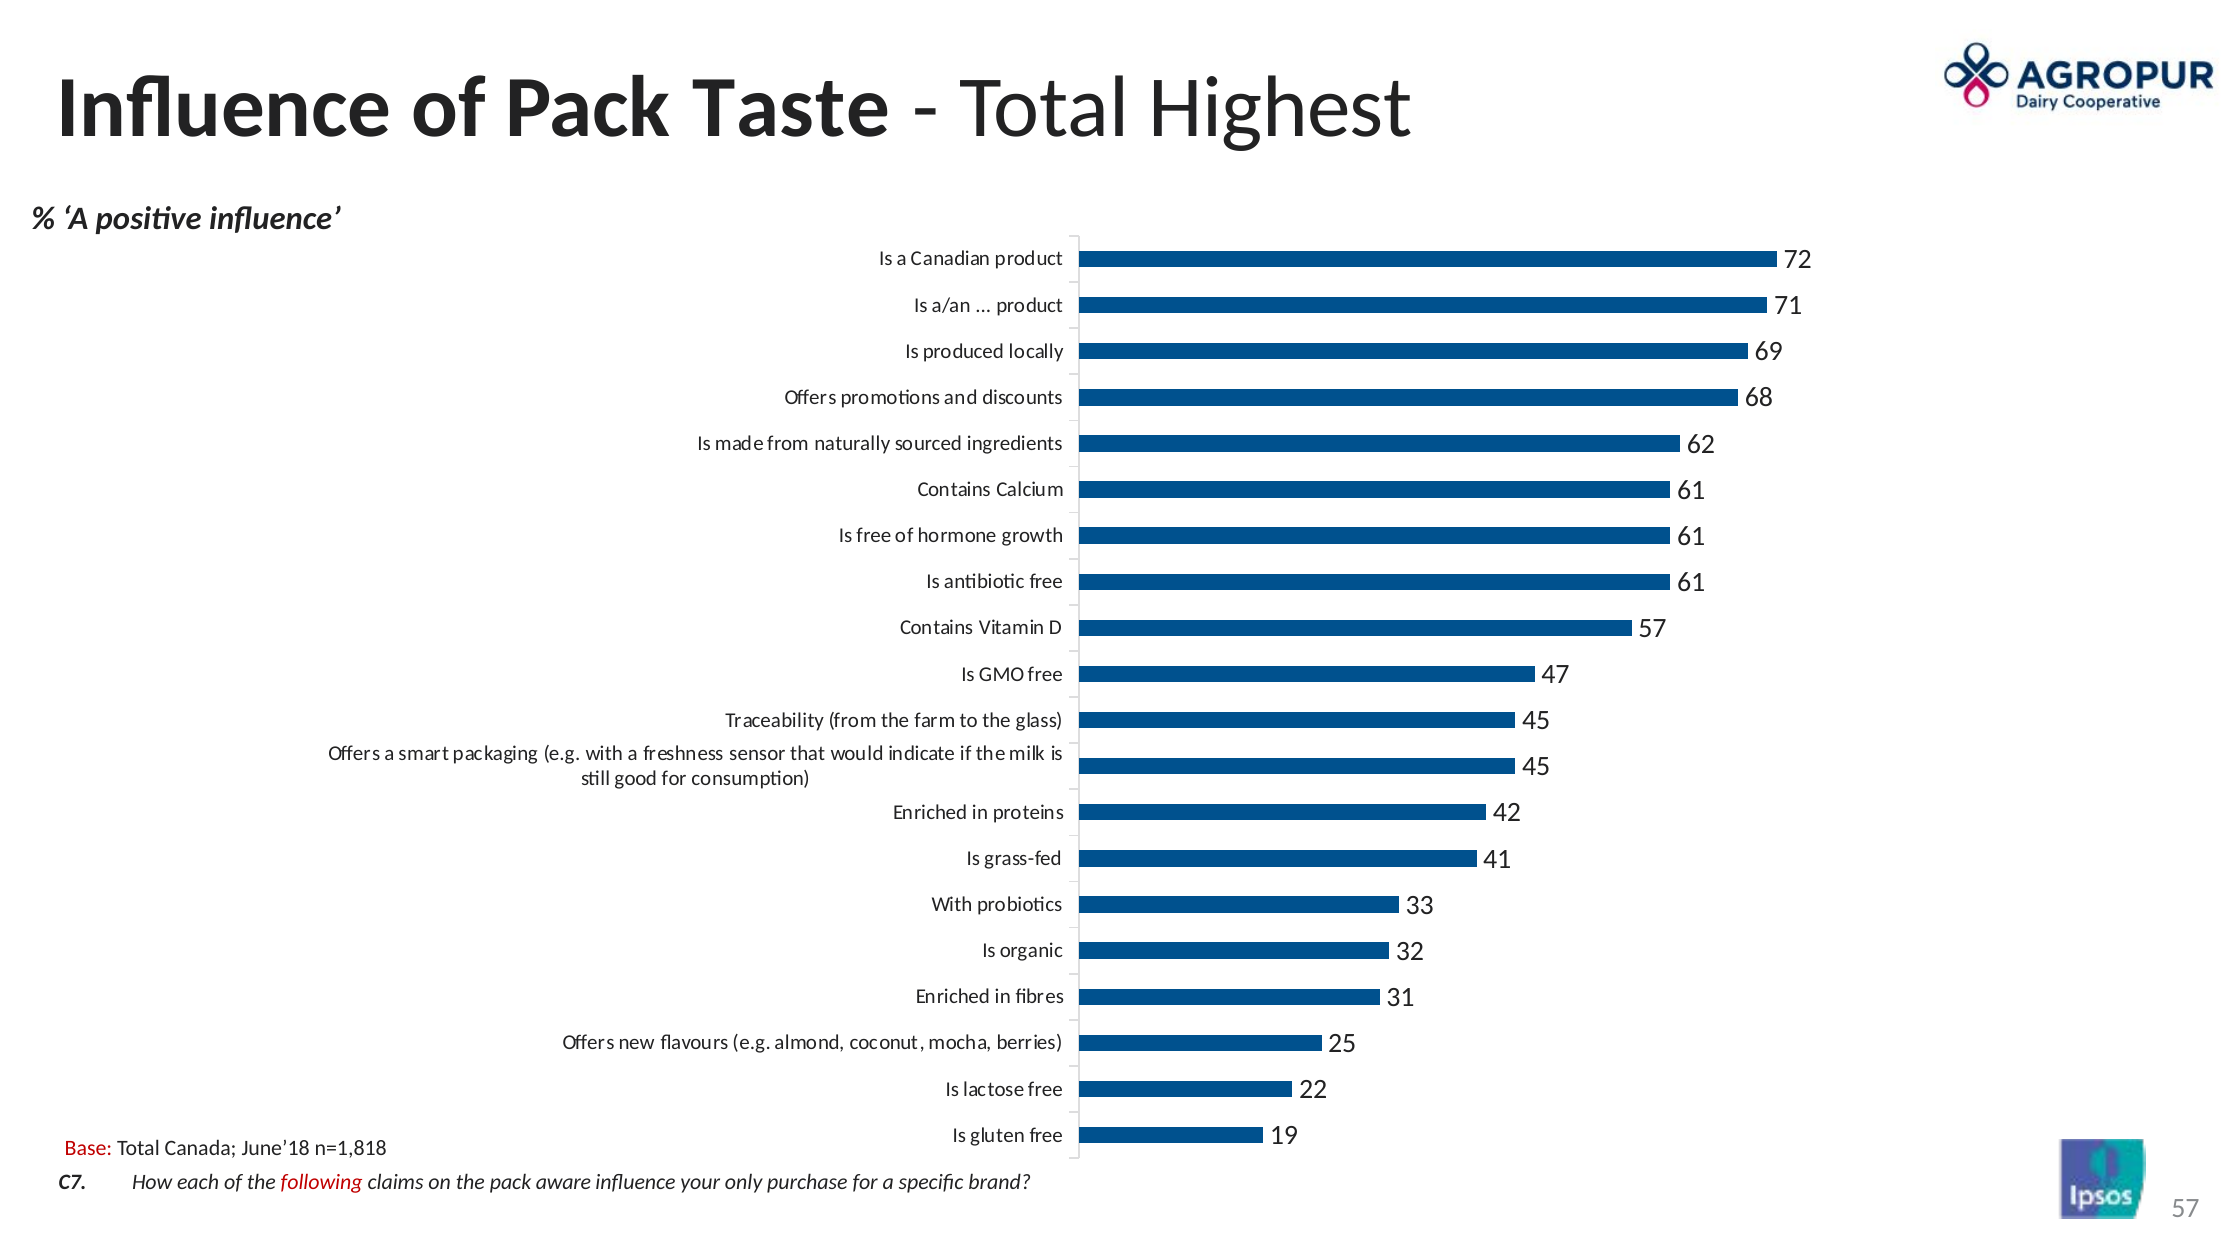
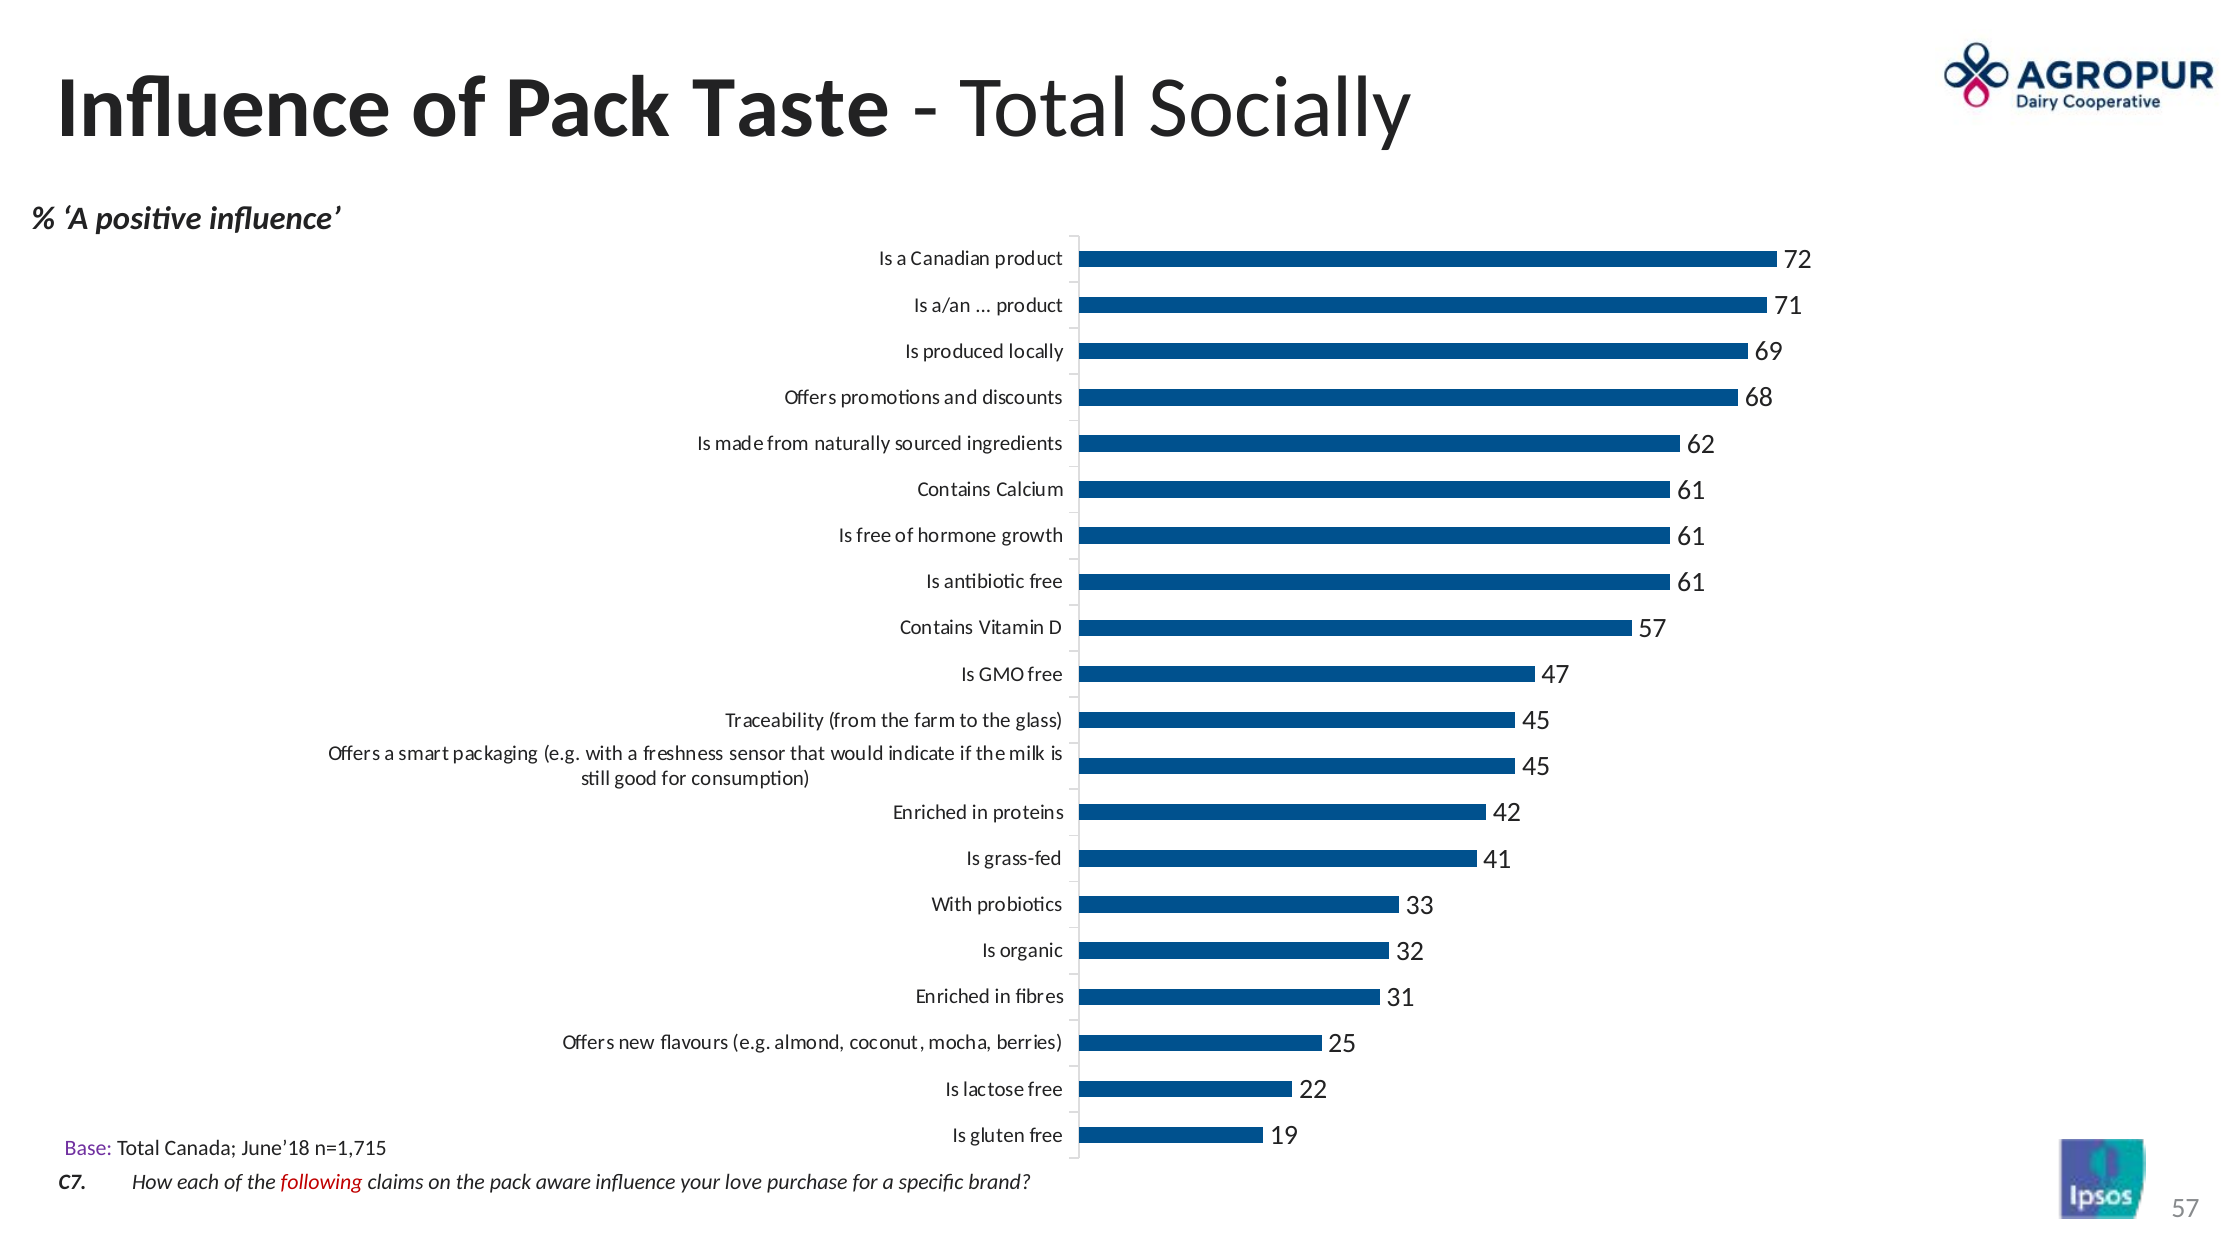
Highest: Highest -> Socially (1280, 107)
Base colour: red -> purple (88, 1148)
n=1,818: n=1,818 -> n=1,715 (351, 1148)
only: only -> love (744, 1182)
